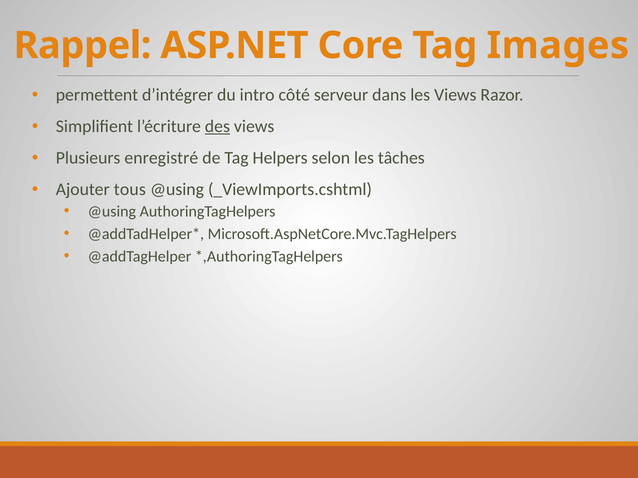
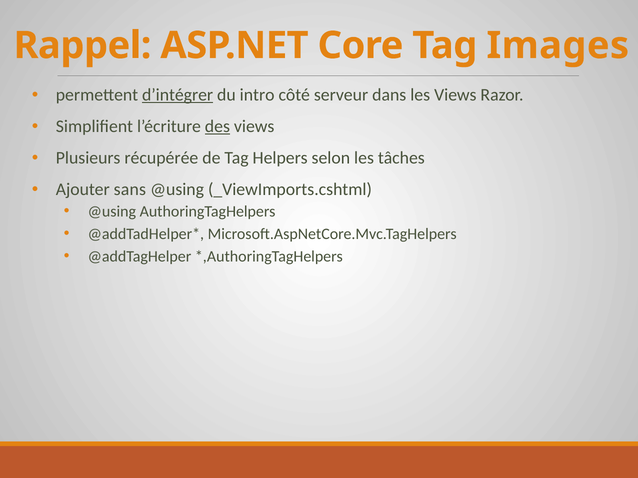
d’intégrer underline: none -> present (178, 95)
enregistré: enregistré -> récupérée (161, 158)
tous: tous -> sans (130, 190)
